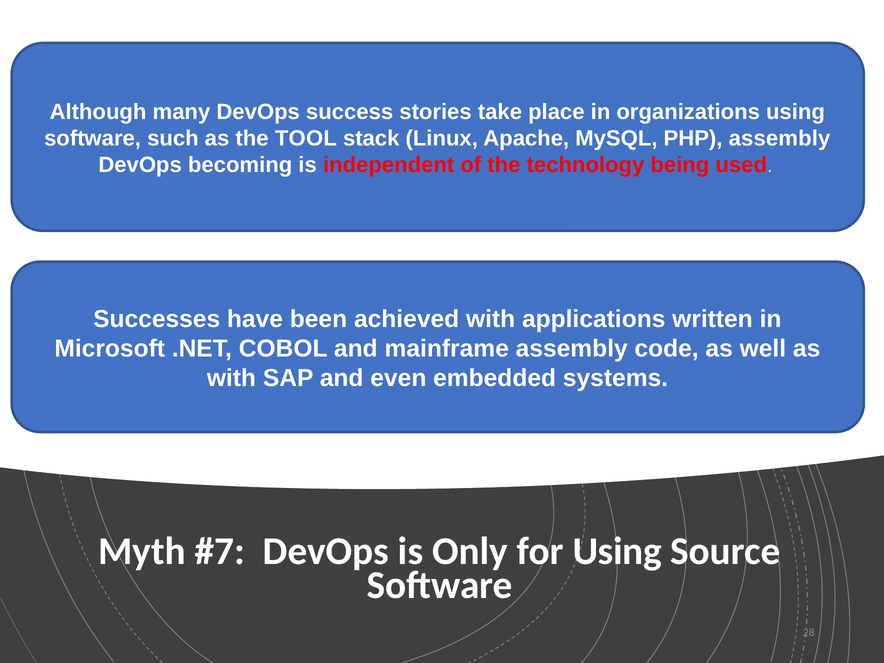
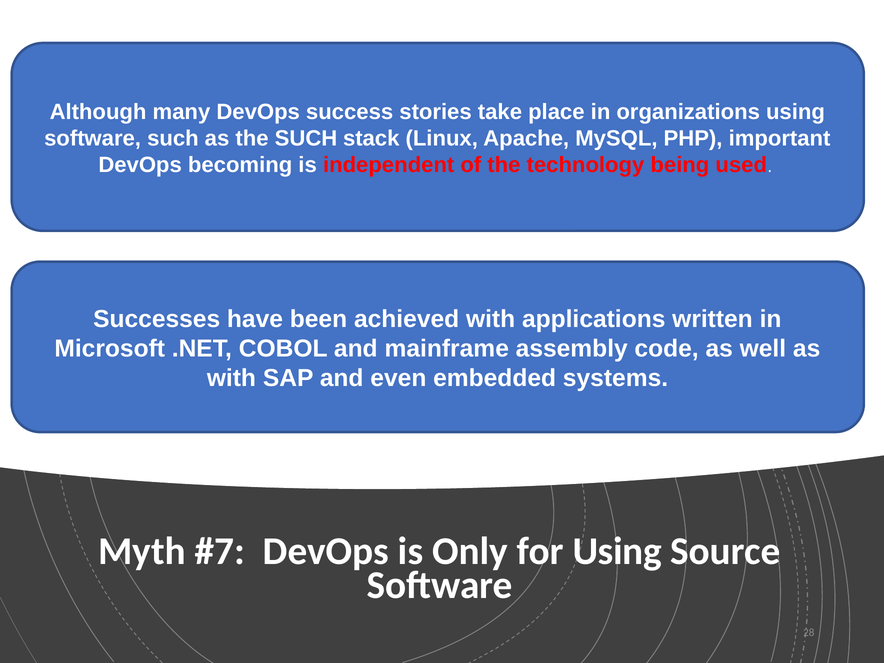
the TOOL: TOOL -> SUCH (306, 138)
PHP assembly: assembly -> important (780, 138)
